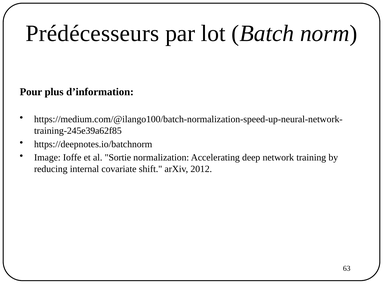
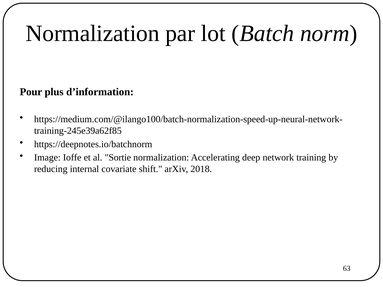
Prédécesseurs: Prédécesseurs -> Normalization (93, 34)
2012: 2012 -> 2018 (201, 169)
